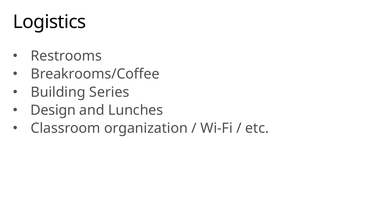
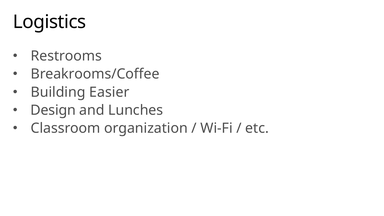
Series: Series -> Easier (109, 92)
